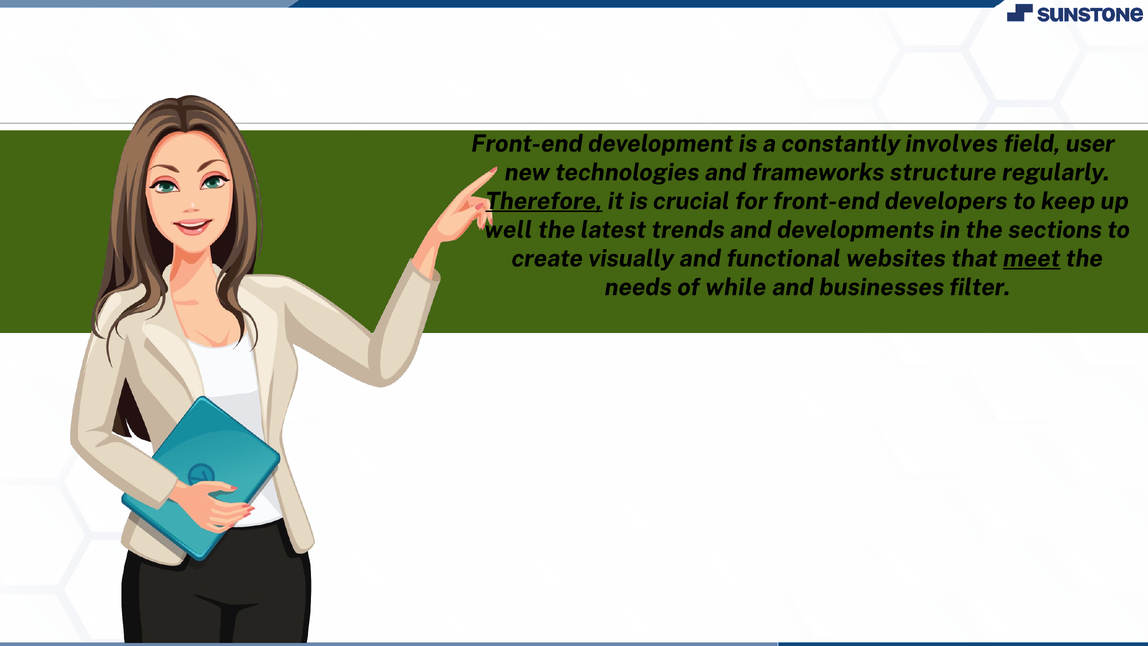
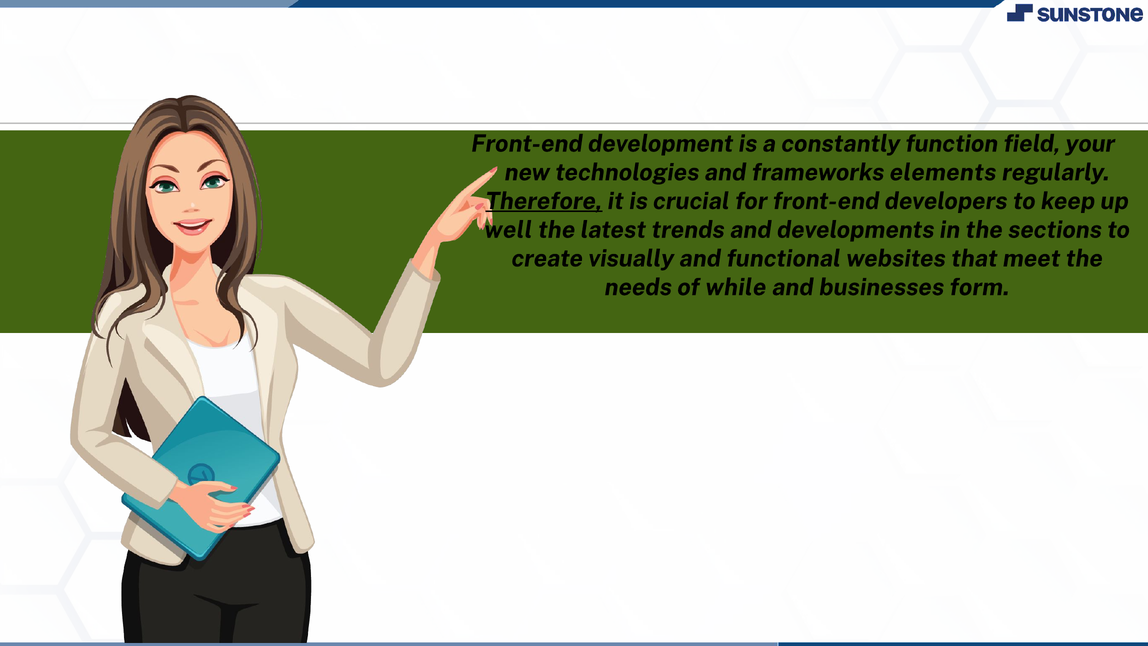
involves: involves -> function (952, 144)
user: user -> your (1090, 144)
structure: structure -> elements (943, 172)
meet underline: present -> none (1032, 259)
filter: filter -> form (980, 287)
